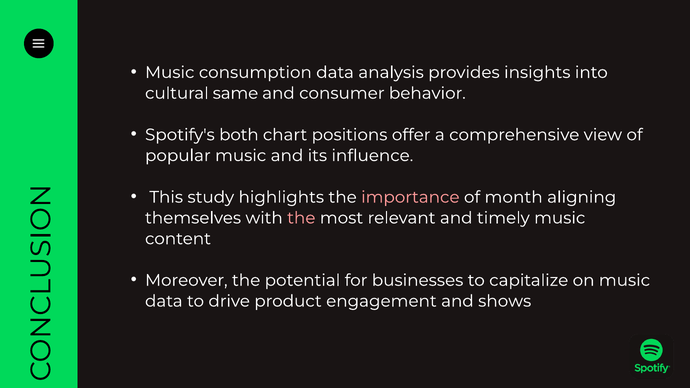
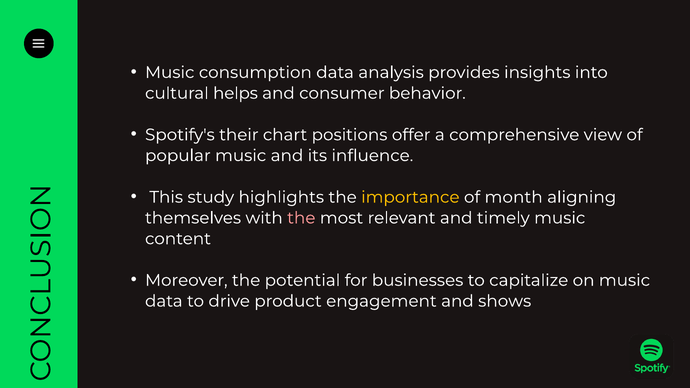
same: same -> helps (235, 93)
both: both -> their (239, 135)
importance colour: pink -> yellow (410, 197)
